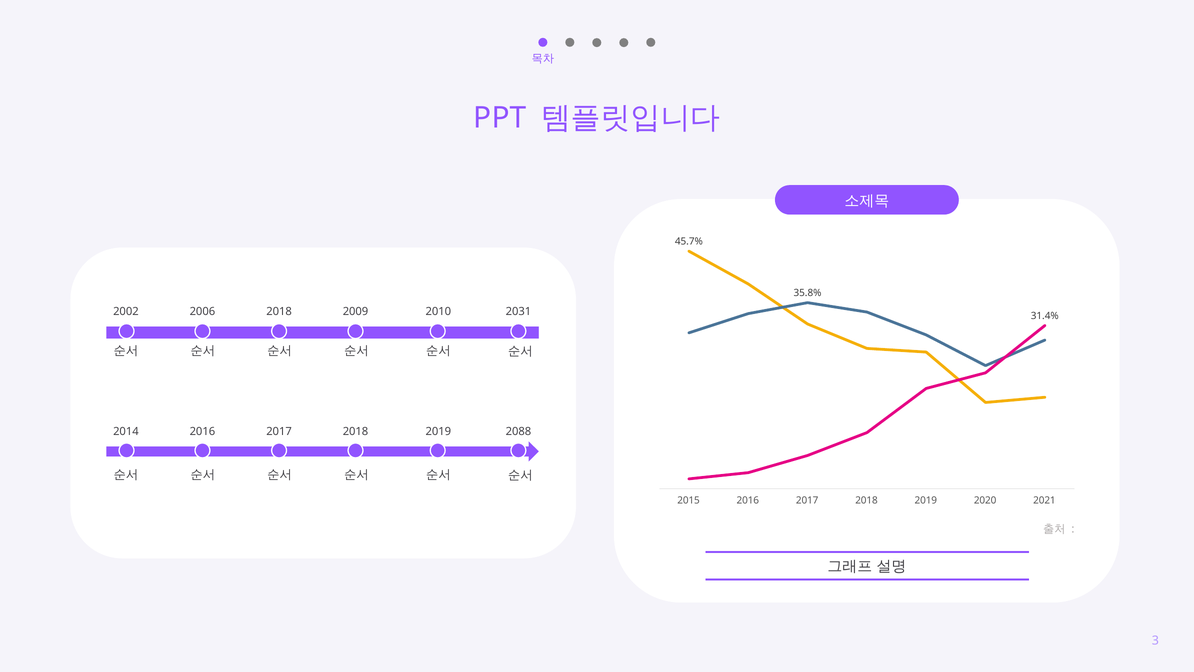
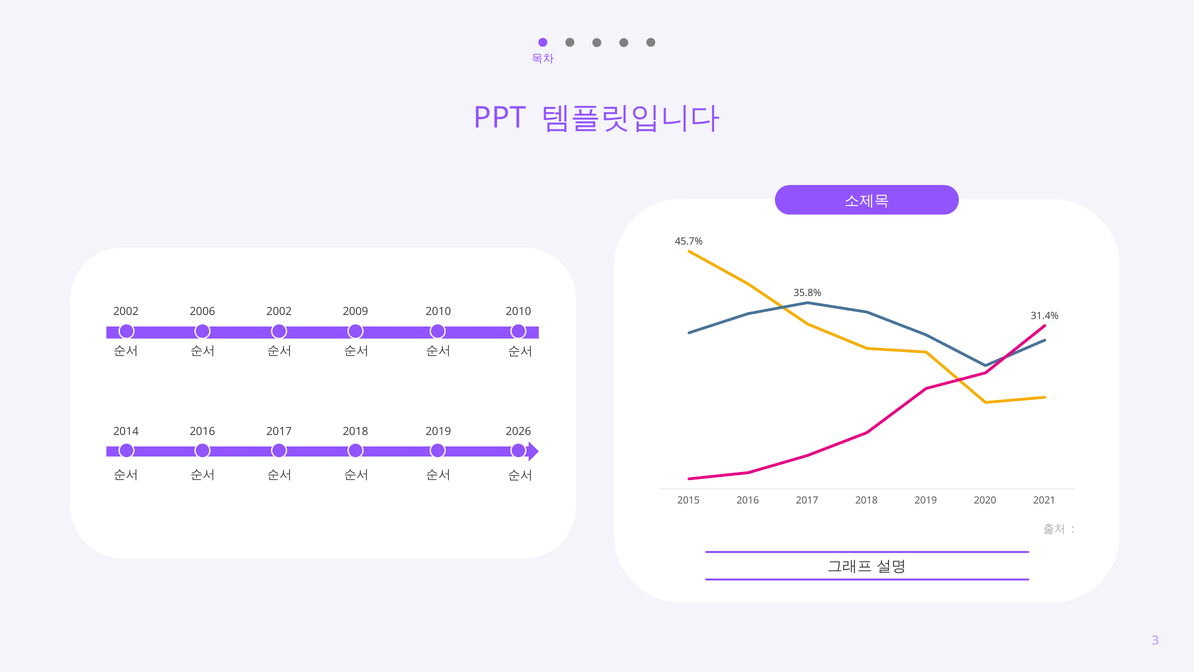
2006 2018: 2018 -> 2002 (279, 312)
2010 2031: 2031 -> 2010 (518, 312)
2088: 2088 -> 2026 (518, 431)
